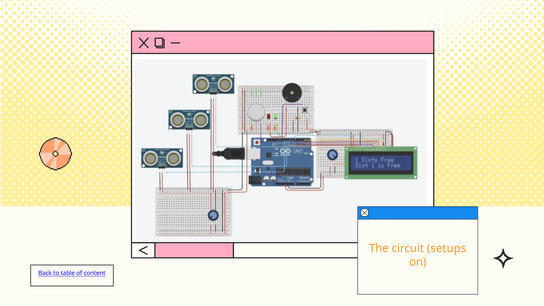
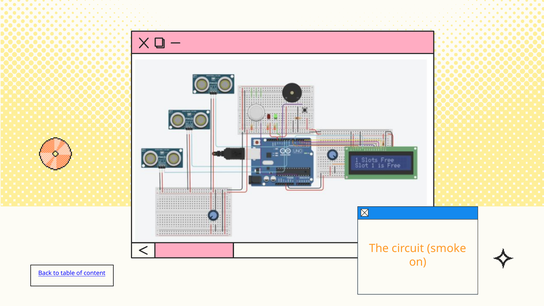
setups: setups -> smoke (447, 249)
